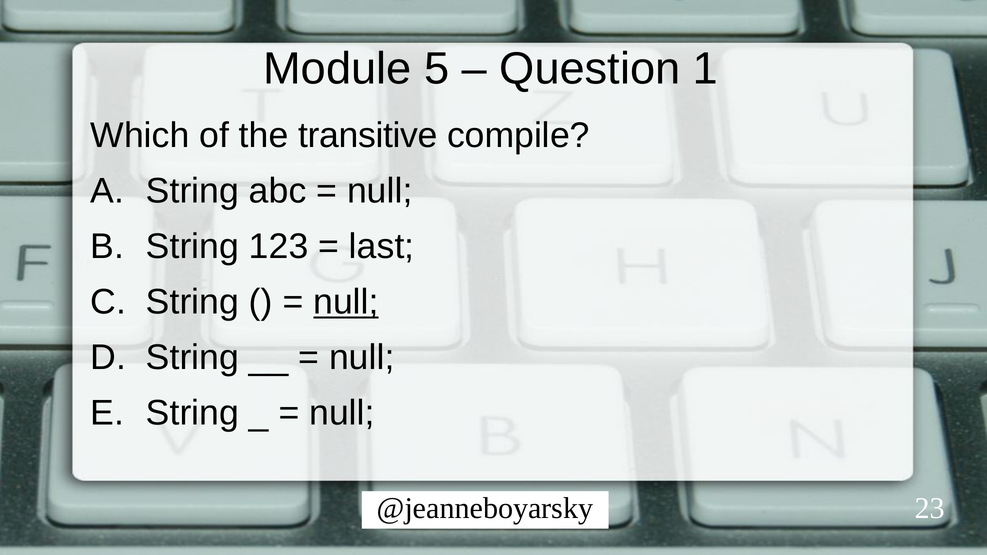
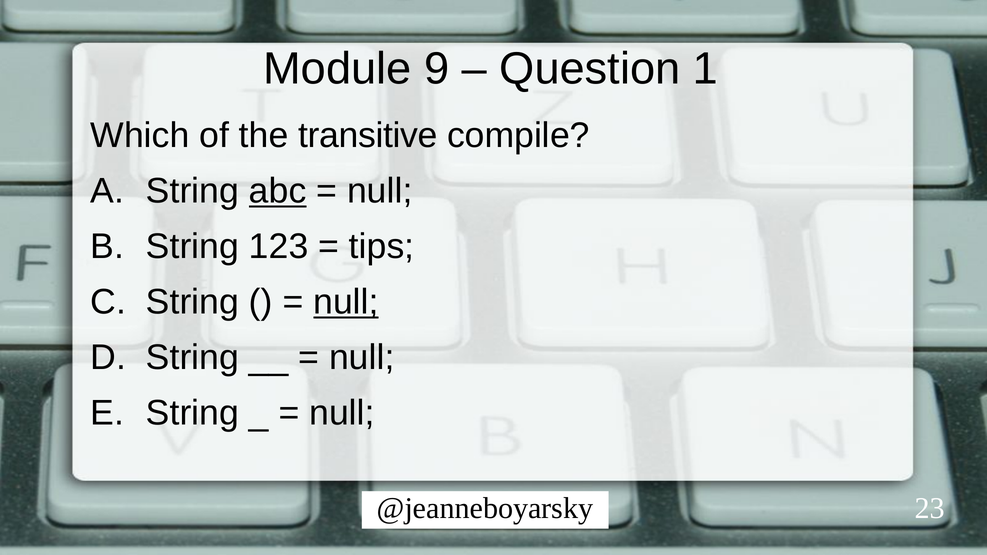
5: 5 -> 9 (437, 69)
abc underline: none -> present (278, 191)
last: last -> tips (382, 247)
